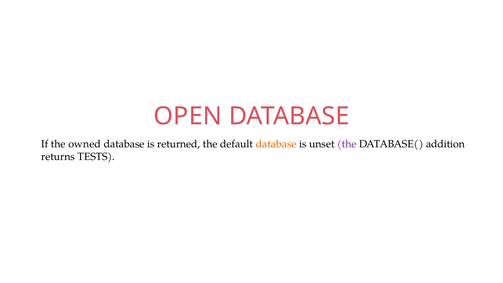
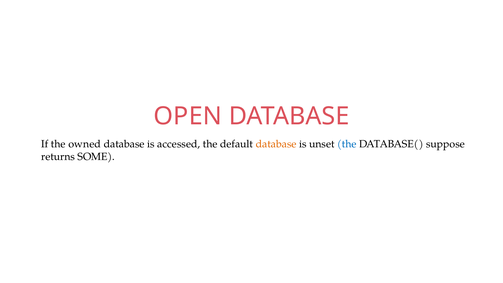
returned: returned -> accessed (179, 144)
the colour: purple -> blue (347, 144)
addition: addition -> suppose (445, 144)
TESTS: TESTS -> SOME (96, 157)
